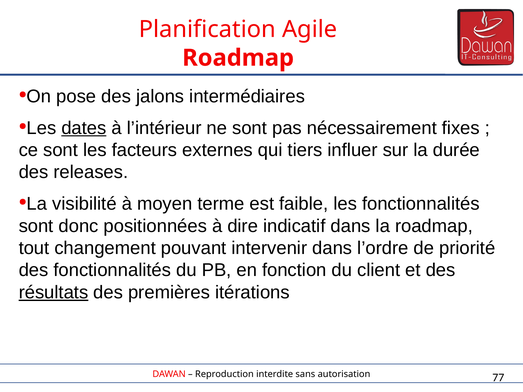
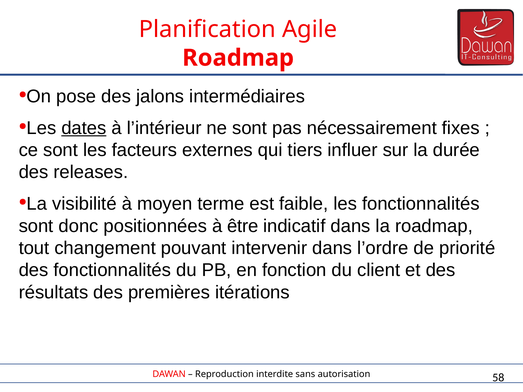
dire: dire -> être (243, 226)
résultats underline: present -> none (53, 293)
77: 77 -> 58 (498, 378)
